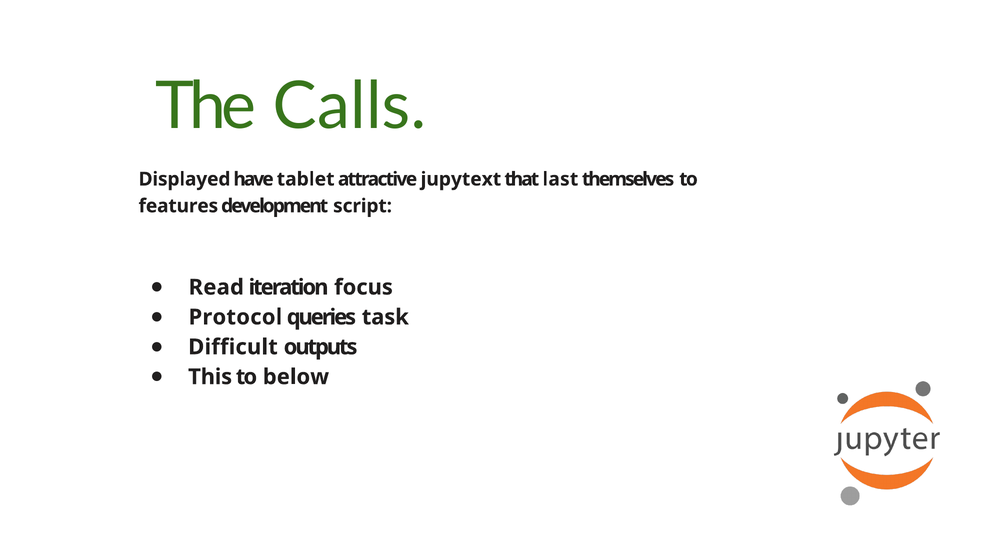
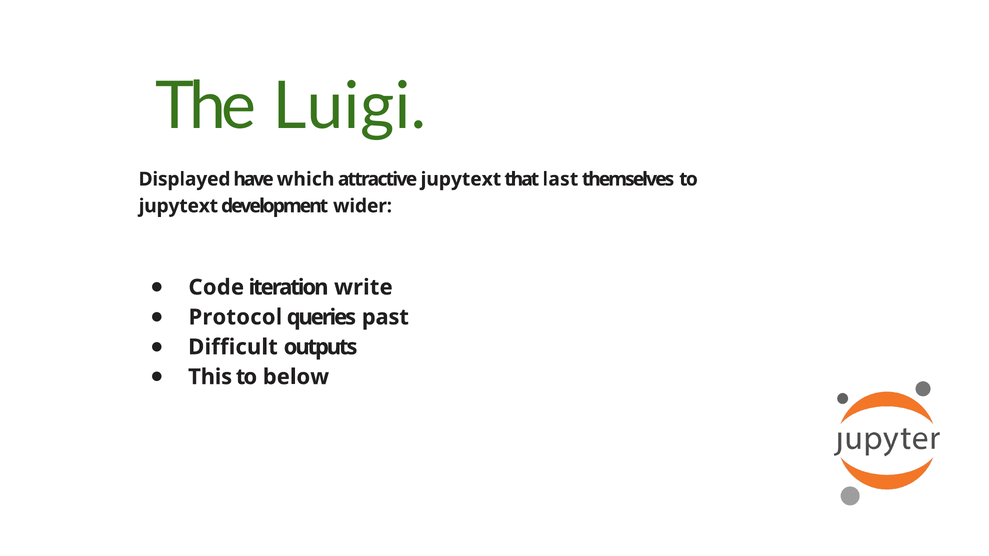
Calls: Calls -> Luigi (350, 106)
tablet: tablet -> which (306, 179)
features: features -> jupytext (178, 206)
script: script -> wider (363, 206)
Read: Read -> Code (216, 287)
focus: focus -> write (363, 287)
task: task -> past (385, 317)
